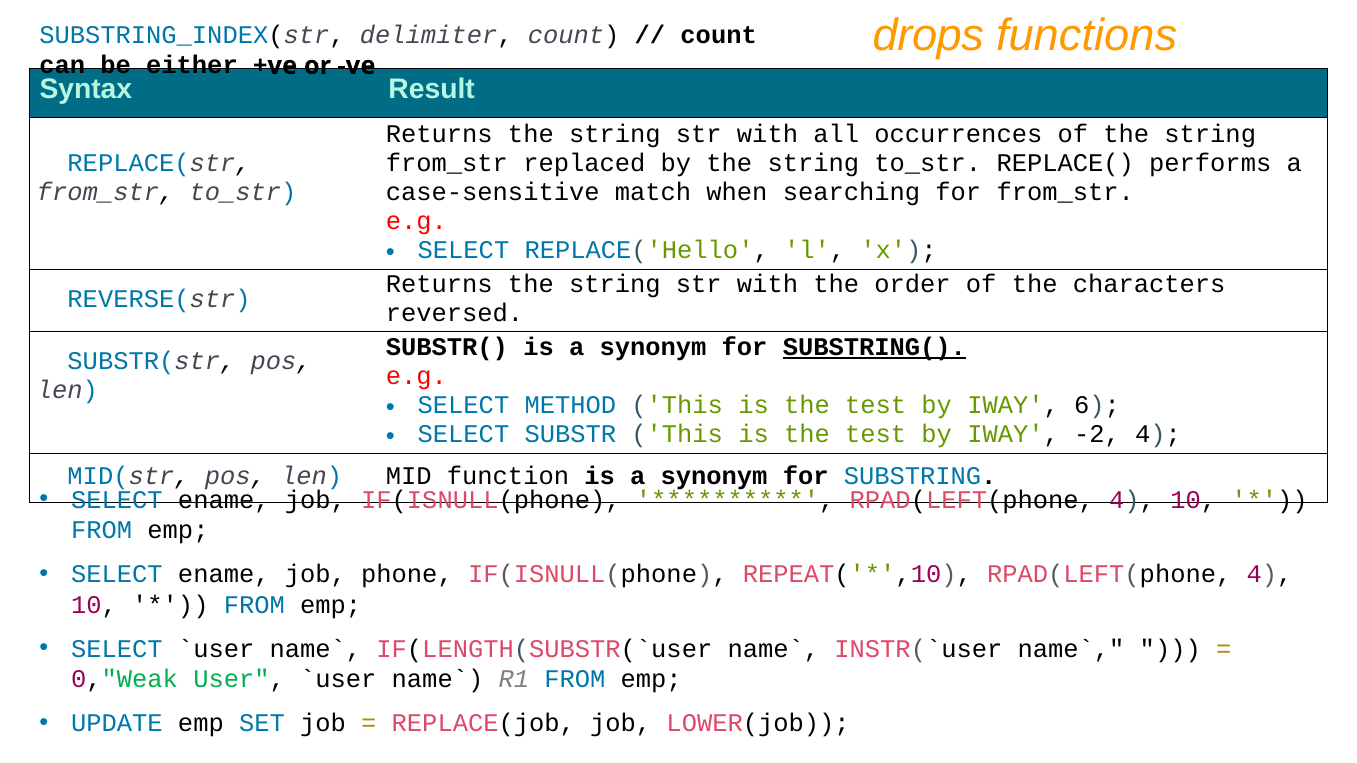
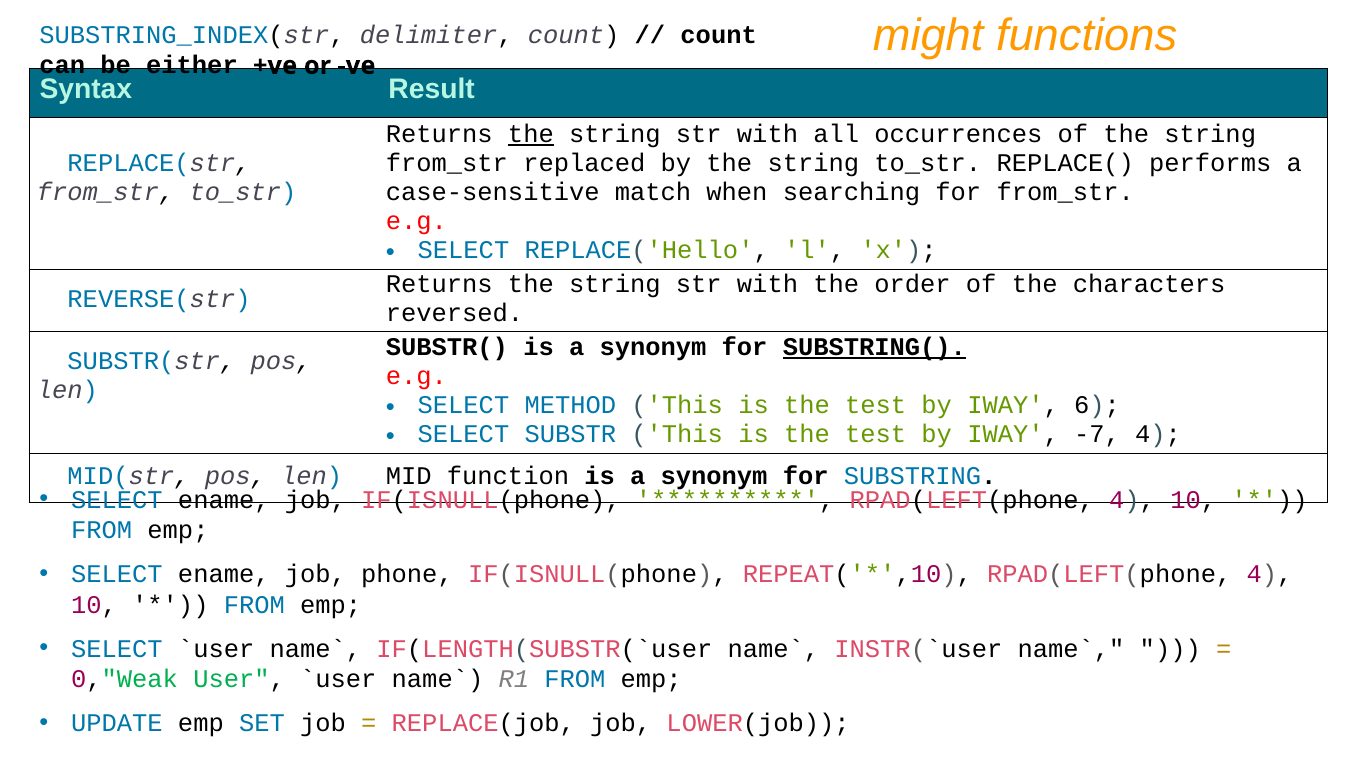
drops: drops -> might (928, 35)
the underline: none -> present (531, 134)
-2: -2 -> -7 (1097, 434)
